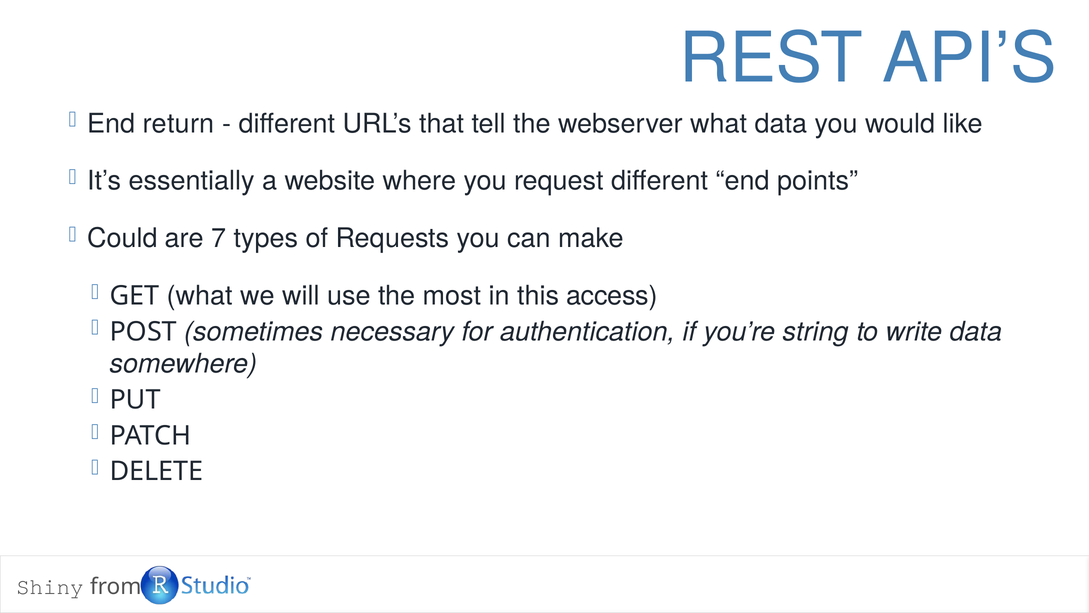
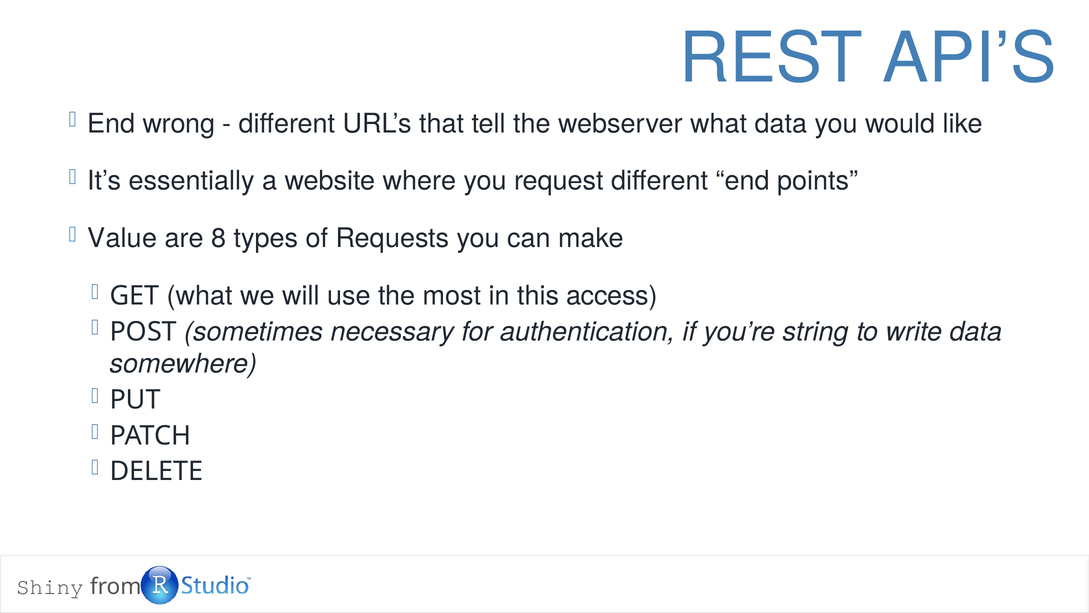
return: return -> wrong (179, 124)
Could: Could -> Value (122, 238)
7: 7 -> 8 (219, 238)
